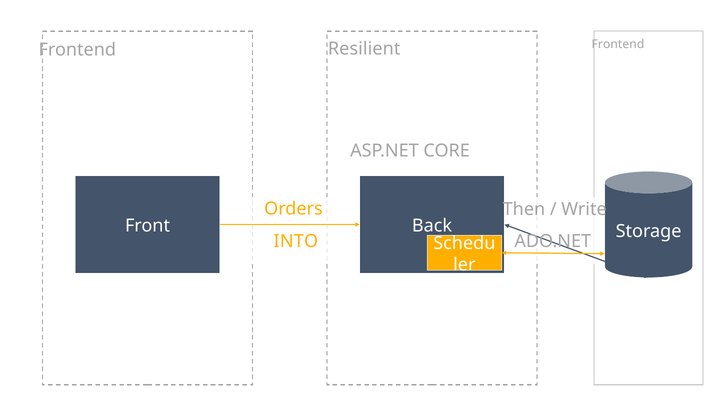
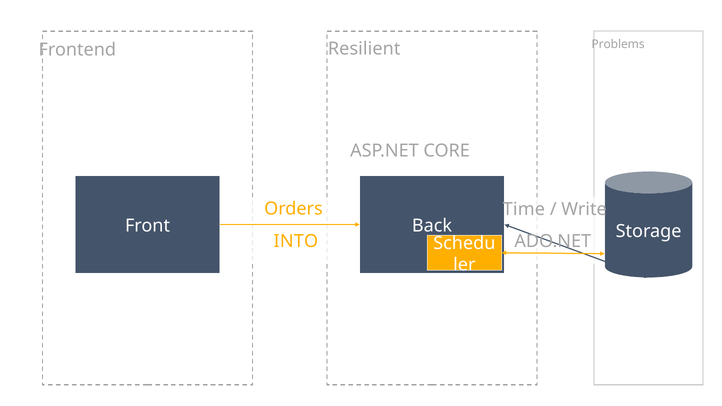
Frontend: Frontend -> Problems (618, 45)
Then: Then -> Time (524, 209)
